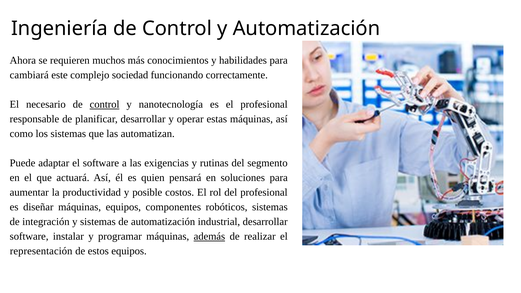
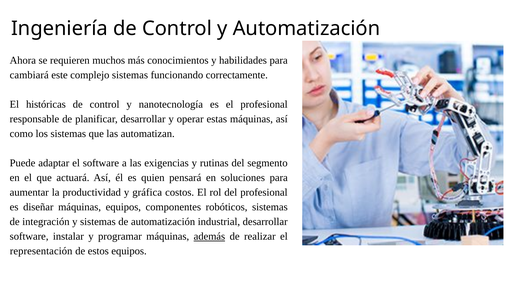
complejo sociedad: sociedad -> sistemas (130, 75)
necesario: necesario -> históricas (46, 104)
control underline: present -> none (105, 104)
posible: posible -> gráfica (147, 192)
